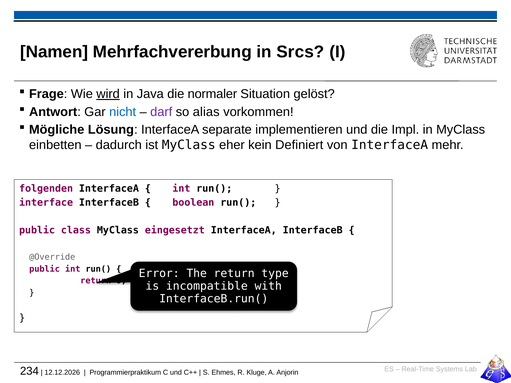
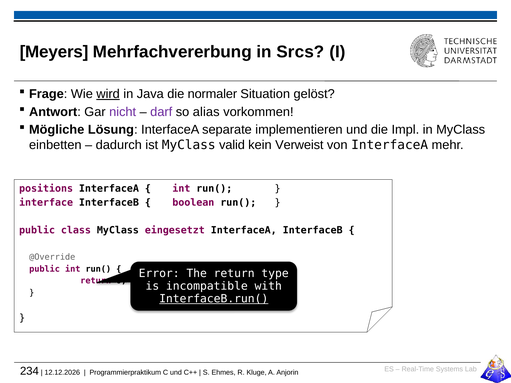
Namen: Namen -> Meyers (54, 52)
nicht colour: blue -> purple (123, 112)
eher: eher -> valid (232, 145)
Definiert: Definiert -> Verweist (299, 145)
folgenden: folgenden -> positions (46, 189)
InterfaceB.run( underline: none -> present (214, 299)
